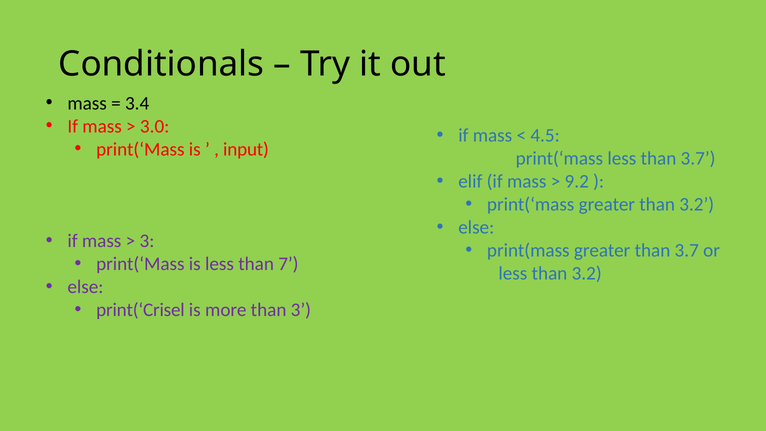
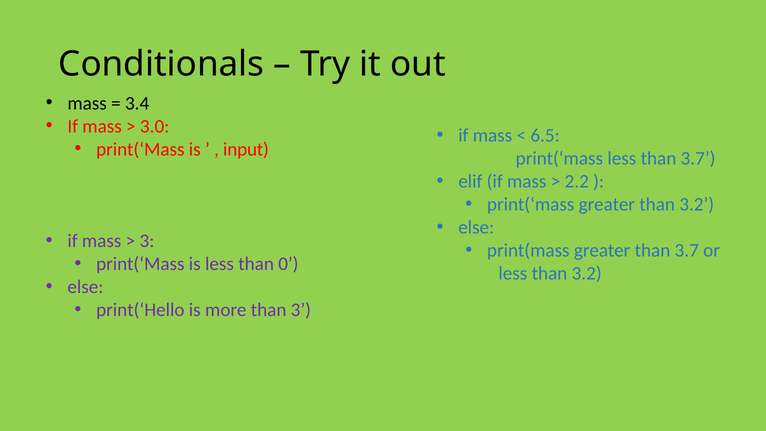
4.5: 4.5 -> 6.5 (545, 136)
9.2: 9.2 -> 2.2 (577, 182)
7: 7 -> 0 (288, 264)
print(‘Crisel: print(‘Crisel -> print(‘Hello (140, 310)
